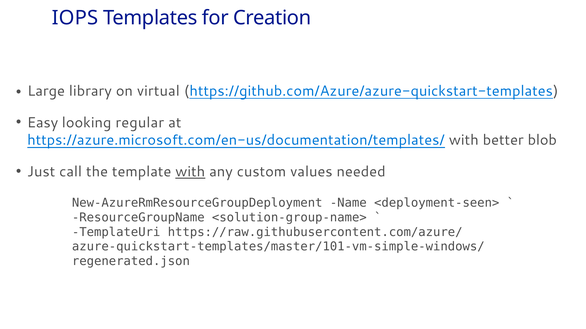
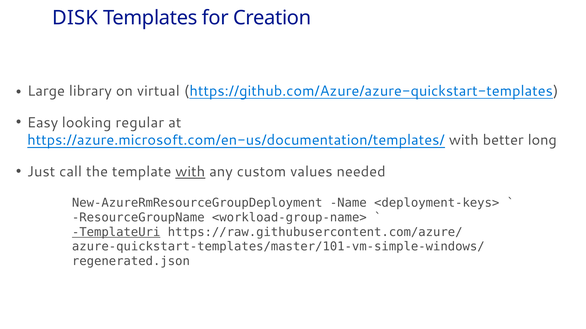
IOPS: IOPS -> DISK (75, 18)
blob: blob -> long (542, 140)
<deployment-seen>: <deployment-seen> -> <deployment-keys> (437, 203)
<solution-group-name>: <solution-group-name> -> <workload-group-name> (289, 218)
TemplateUri underline: none -> present (116, 232)
